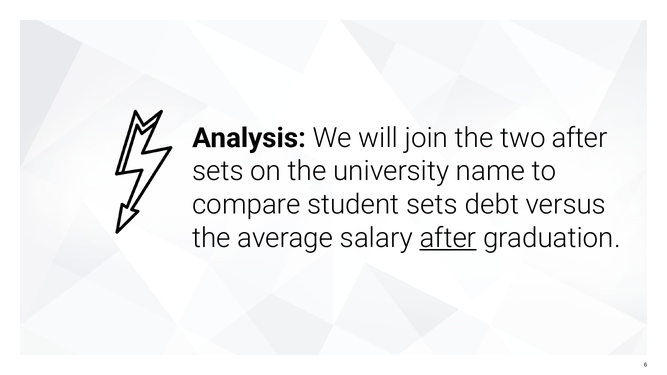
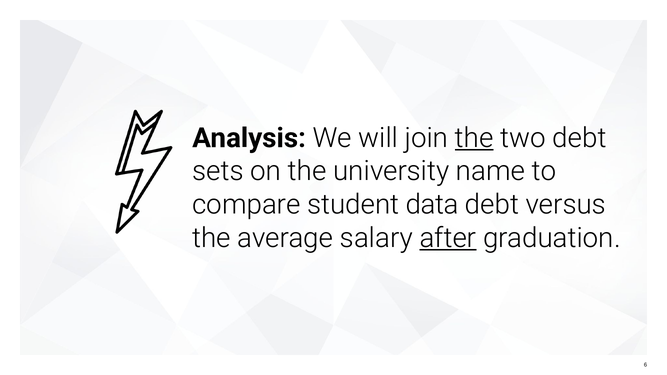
the underline: none -> present (474, 138)
two after: after -> debt (579, 138)
student sets: sets -> data (432, 205)
